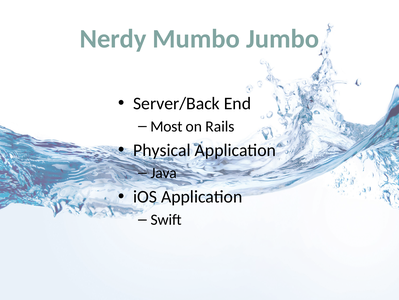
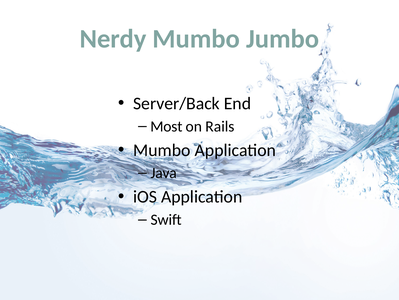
Physical: Physical -> Mumbo (162, 150)
